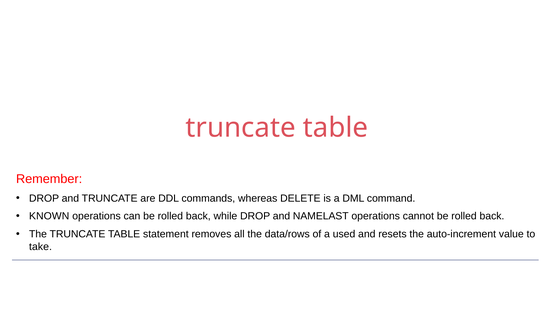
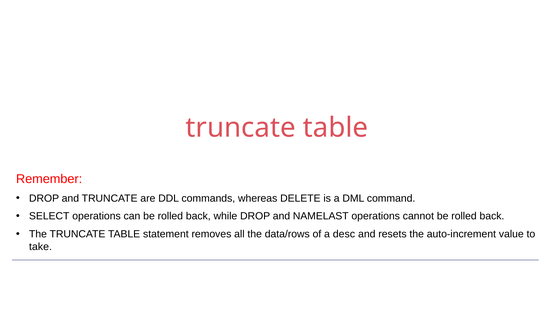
KNOWN: KNOWN -> SELECT (49, 217)
used: used -> desc (344, 235)
